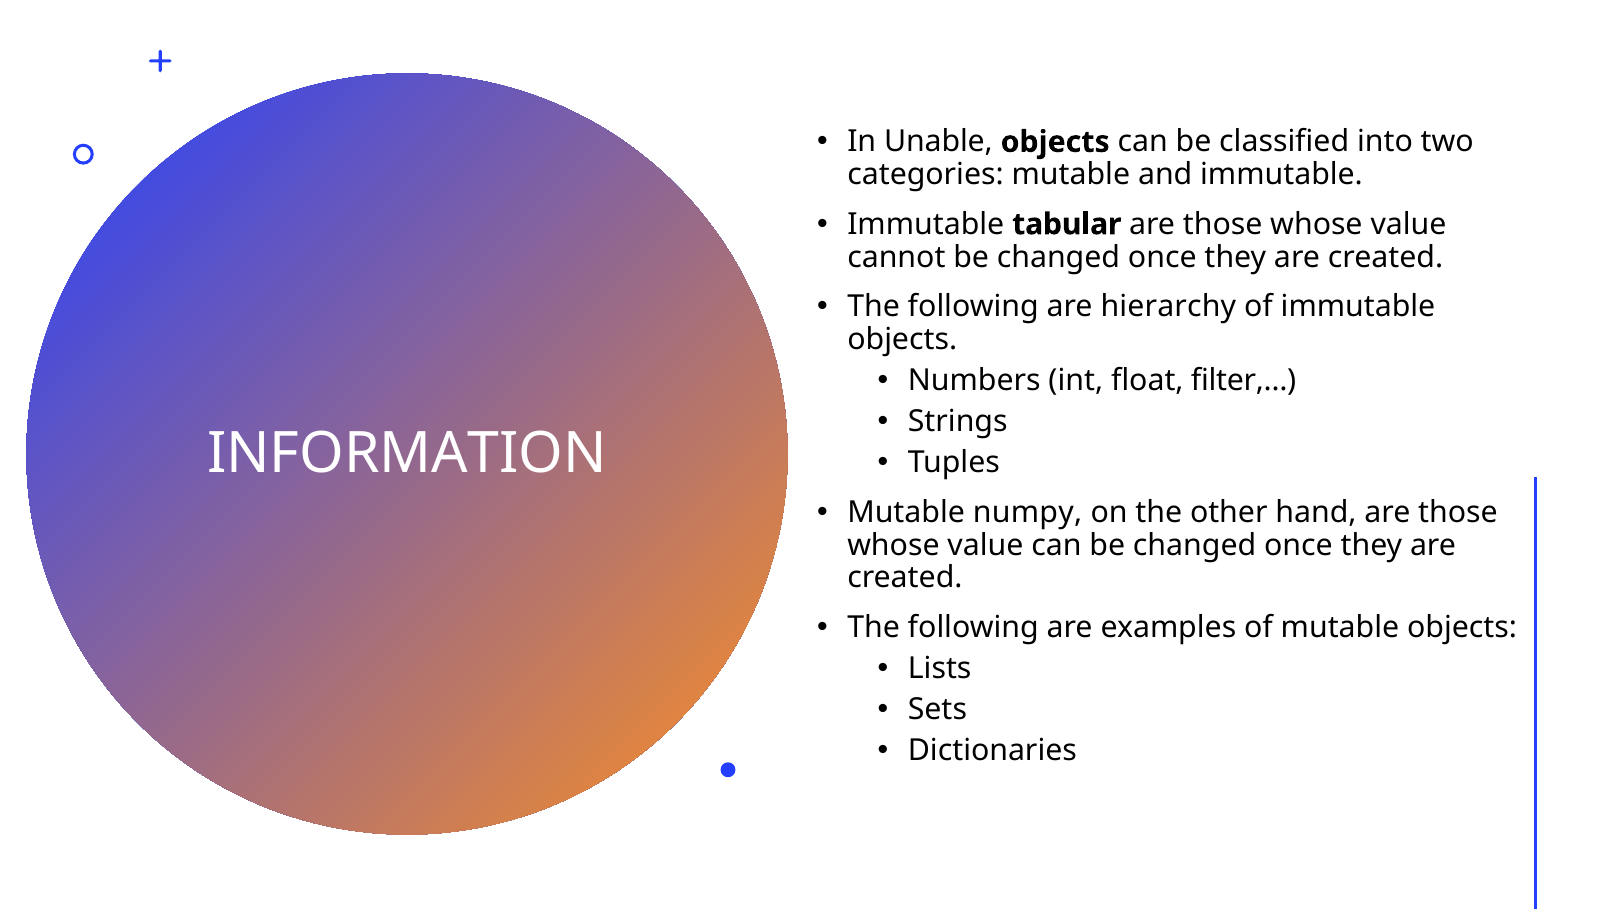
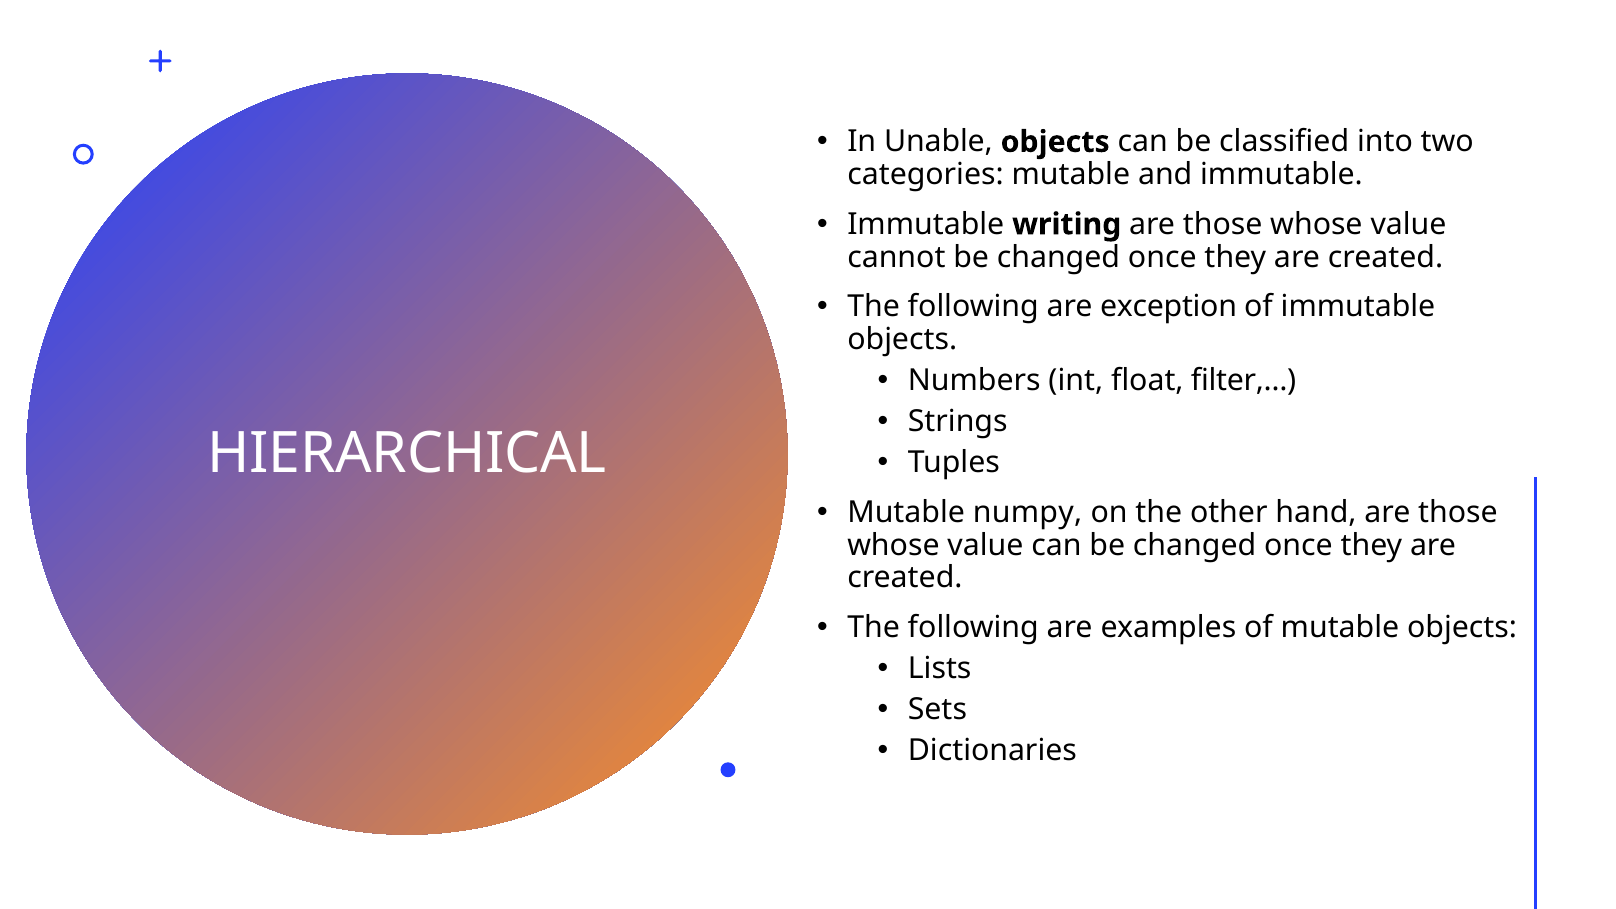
tabular: tabular -> writing (1067, 224)
hierarchy: hierarchy -> exception (1169, 307)
INFORMATION: INFORMATION -> HIERARCHICAL (407, 454)
